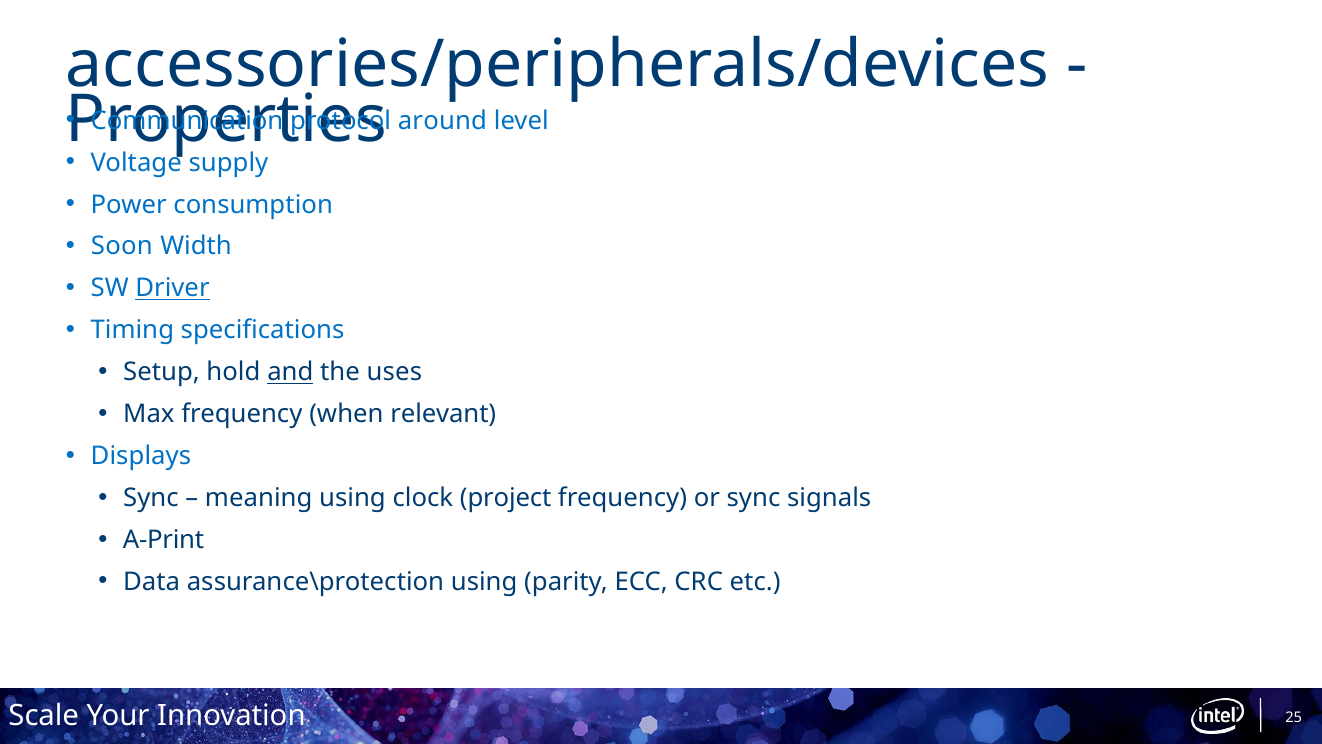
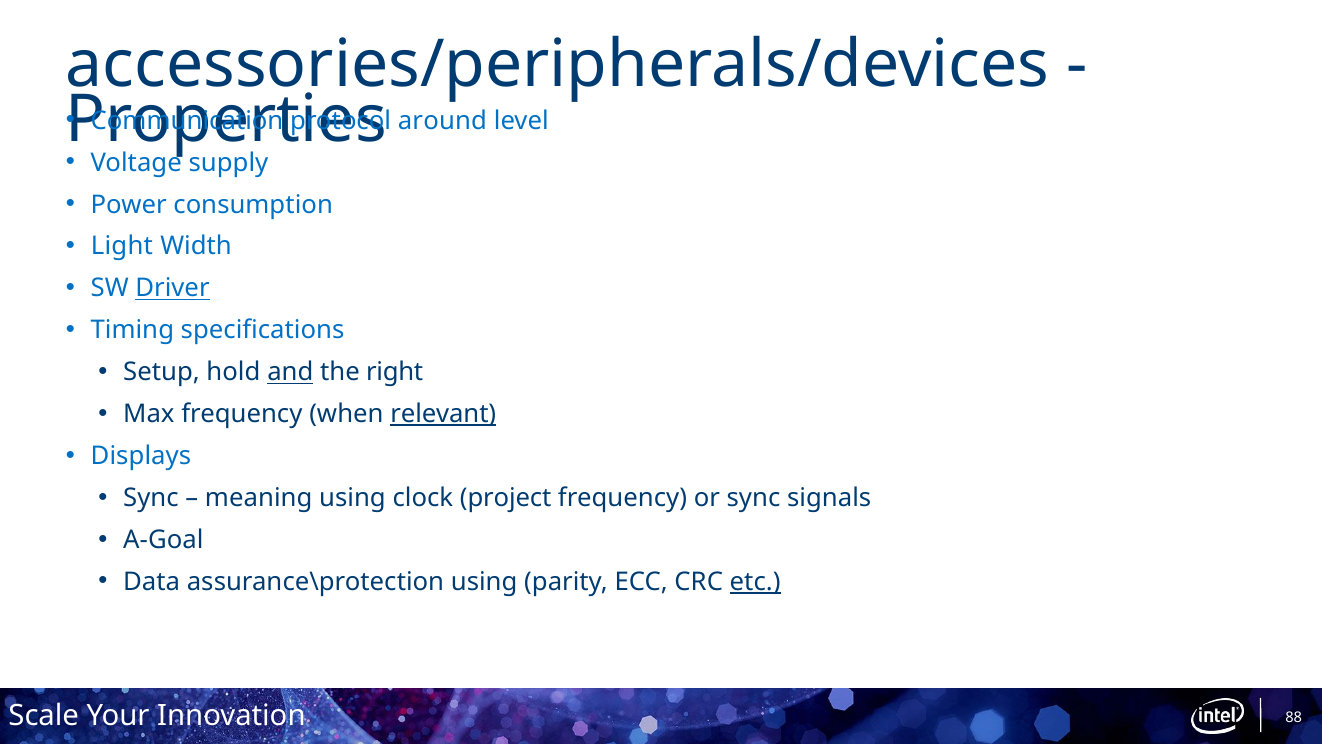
Soon: Soon -> Light (122, 246)
uses: uses -> right (395, 372)
relevant underline: none -> present (443, 414)
A-Print: A-Print -> A-Goal (163, 540)
etc underline: none -> present (755, 582)
25: 25 -> 88 (1294, 717)
